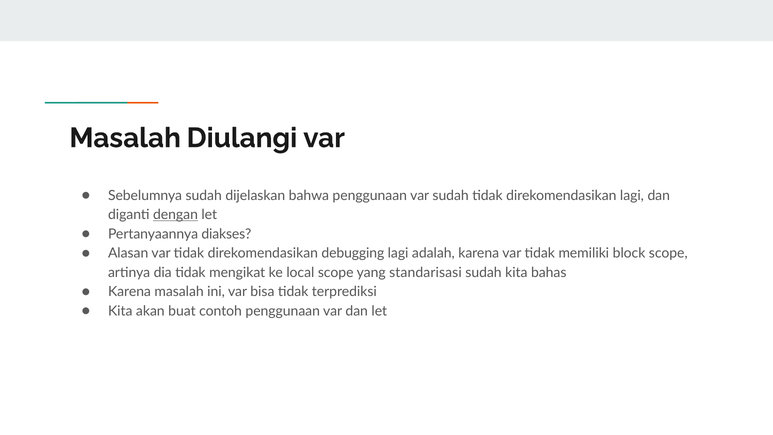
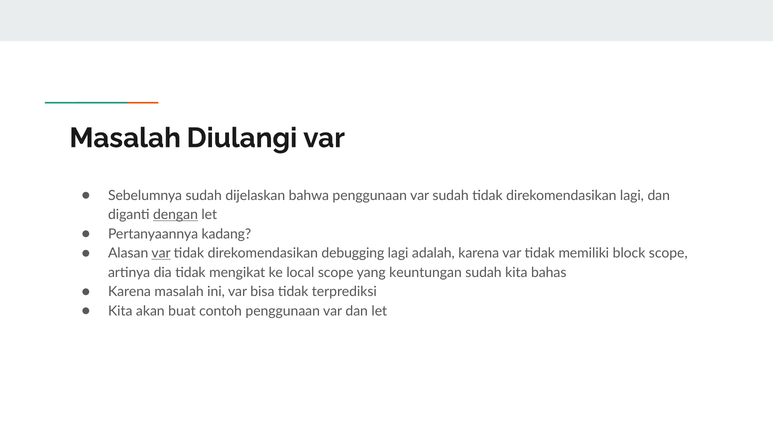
diakses: diakses -> kadang (226, 234)
var underline: none -> present (161, 253)
standarisasi: standarisasi -> keuntungan (426, 272)
